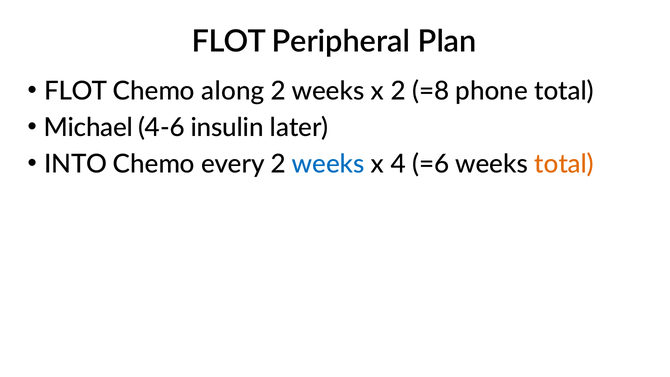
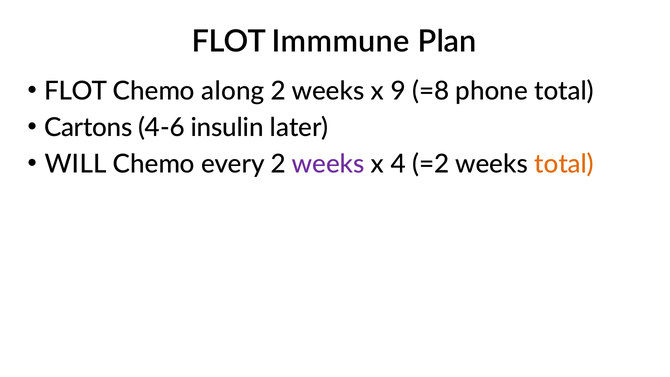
Peripheral: Peripheral -> Immmune (341, 41)
x 2: 2 -> 9 (398, 91)
Michael: Michael -> Cartons (88, 128)
INTO: INTO -> WILL (76, 164)
weeks colour: blue -> purple (328, 164)
=6: =6 -> =2 (431, 164)
